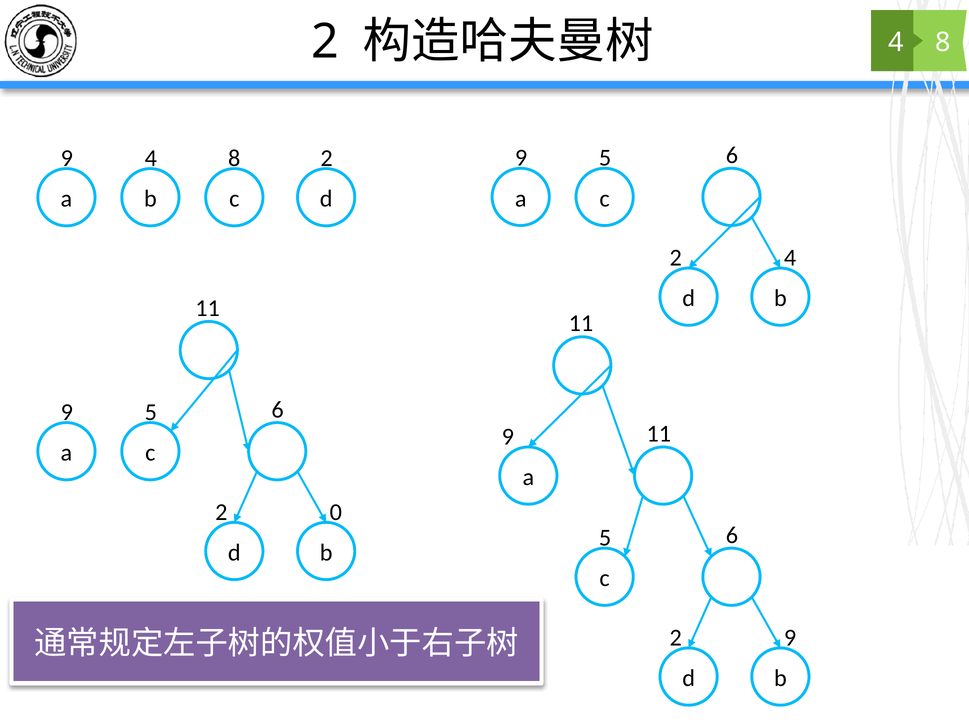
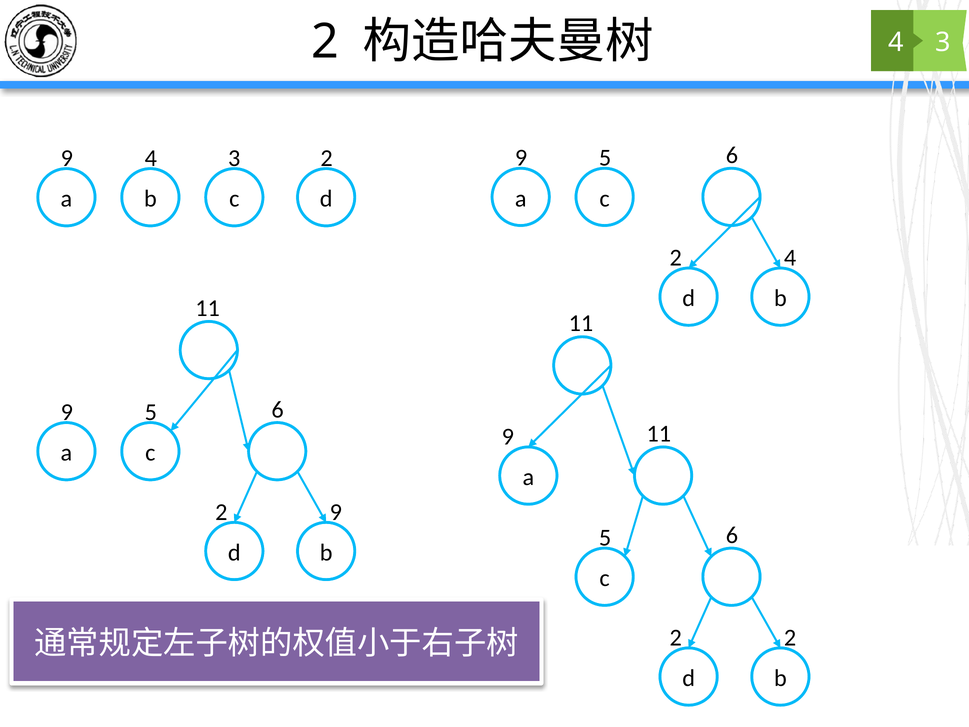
8: 8 -> 3 (943, 42)
4 8: 8 -> 3 (234, 158)
2 0: 0 -> 9 (336, 512)
2 9: 9 -> 2 (790, 637)
